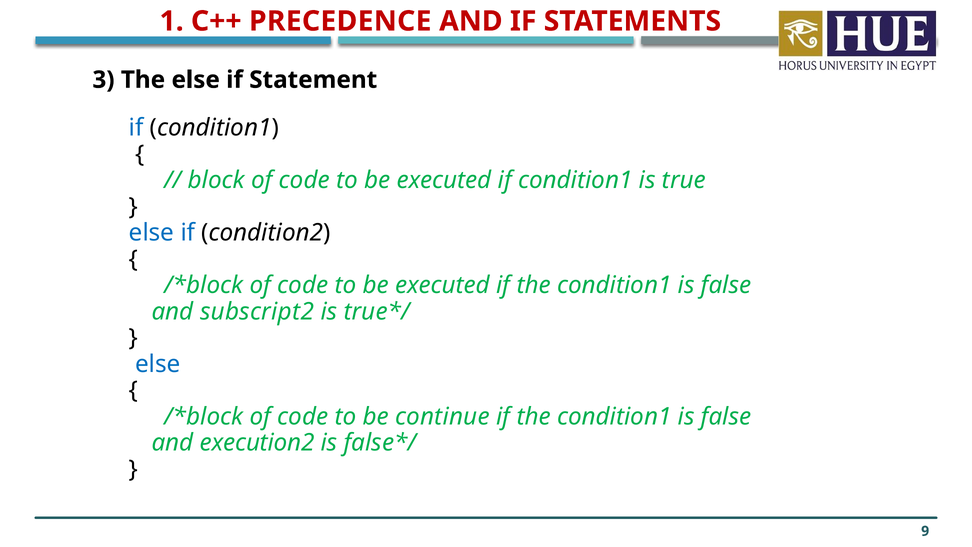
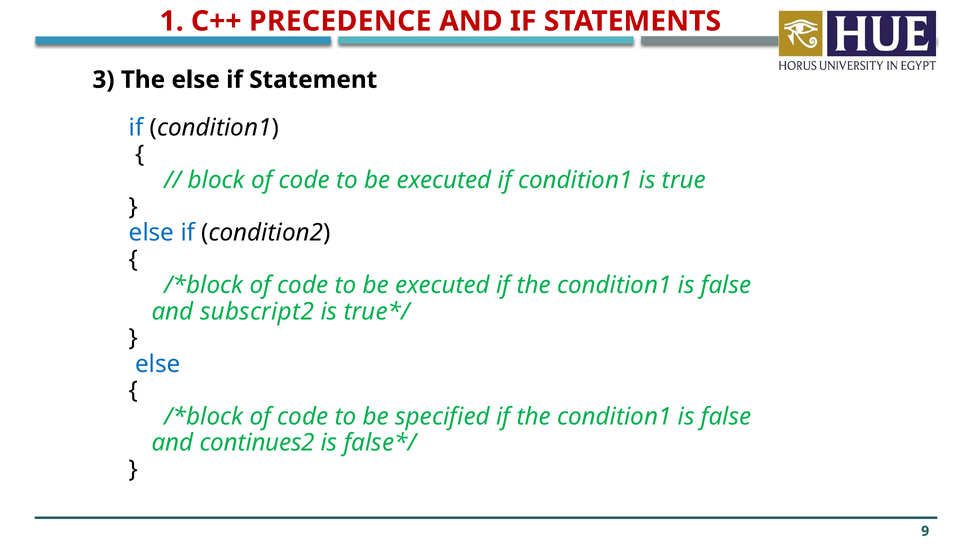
continue: continue -> specified (442, 416)
execution2: execution2 -> continues2 (257, 443)
